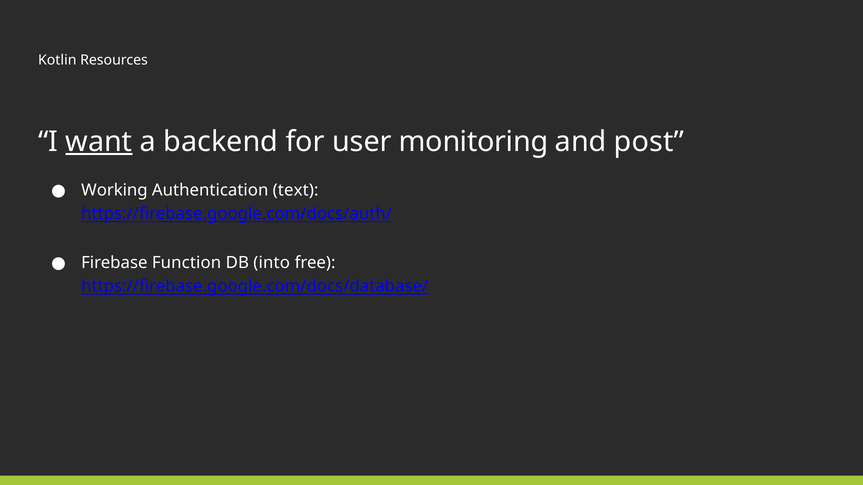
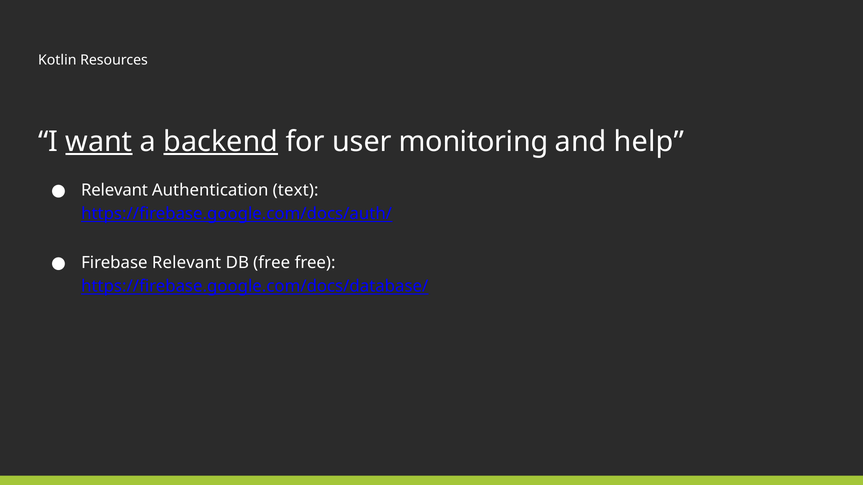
backend underline: none -> present (221, 142)
post: post -> help (649, 142)
Working: Working -> Relevant (114, 190)
Firebase Function: Function -> Relevant (187, 263)
DB into: into -> free (272, 263)
